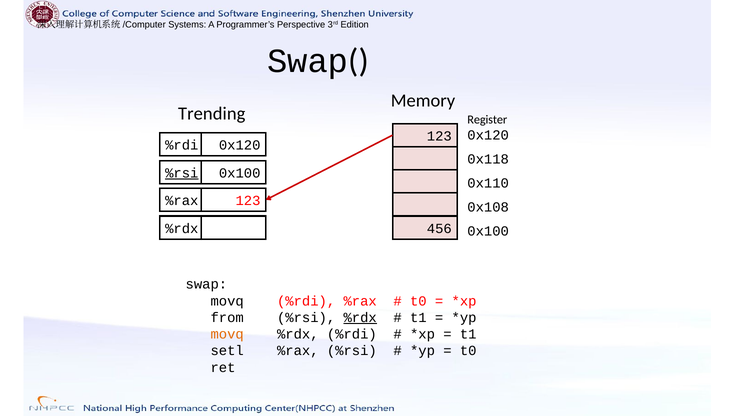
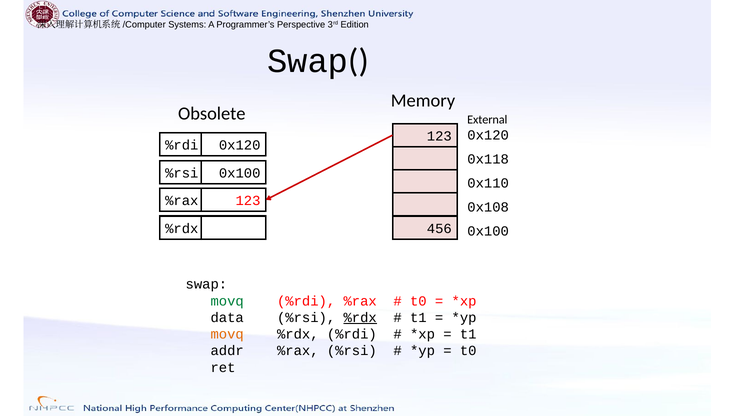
Trending: Trending -> Obsolete (212, 114)
Register: Register -> External (487, 119)
%rsi underline: present -> none (182, 173)
movq colour: black -> green (227, 301)
from: from -> data (227, 317)
setl: setl -> addr (227, 351)
